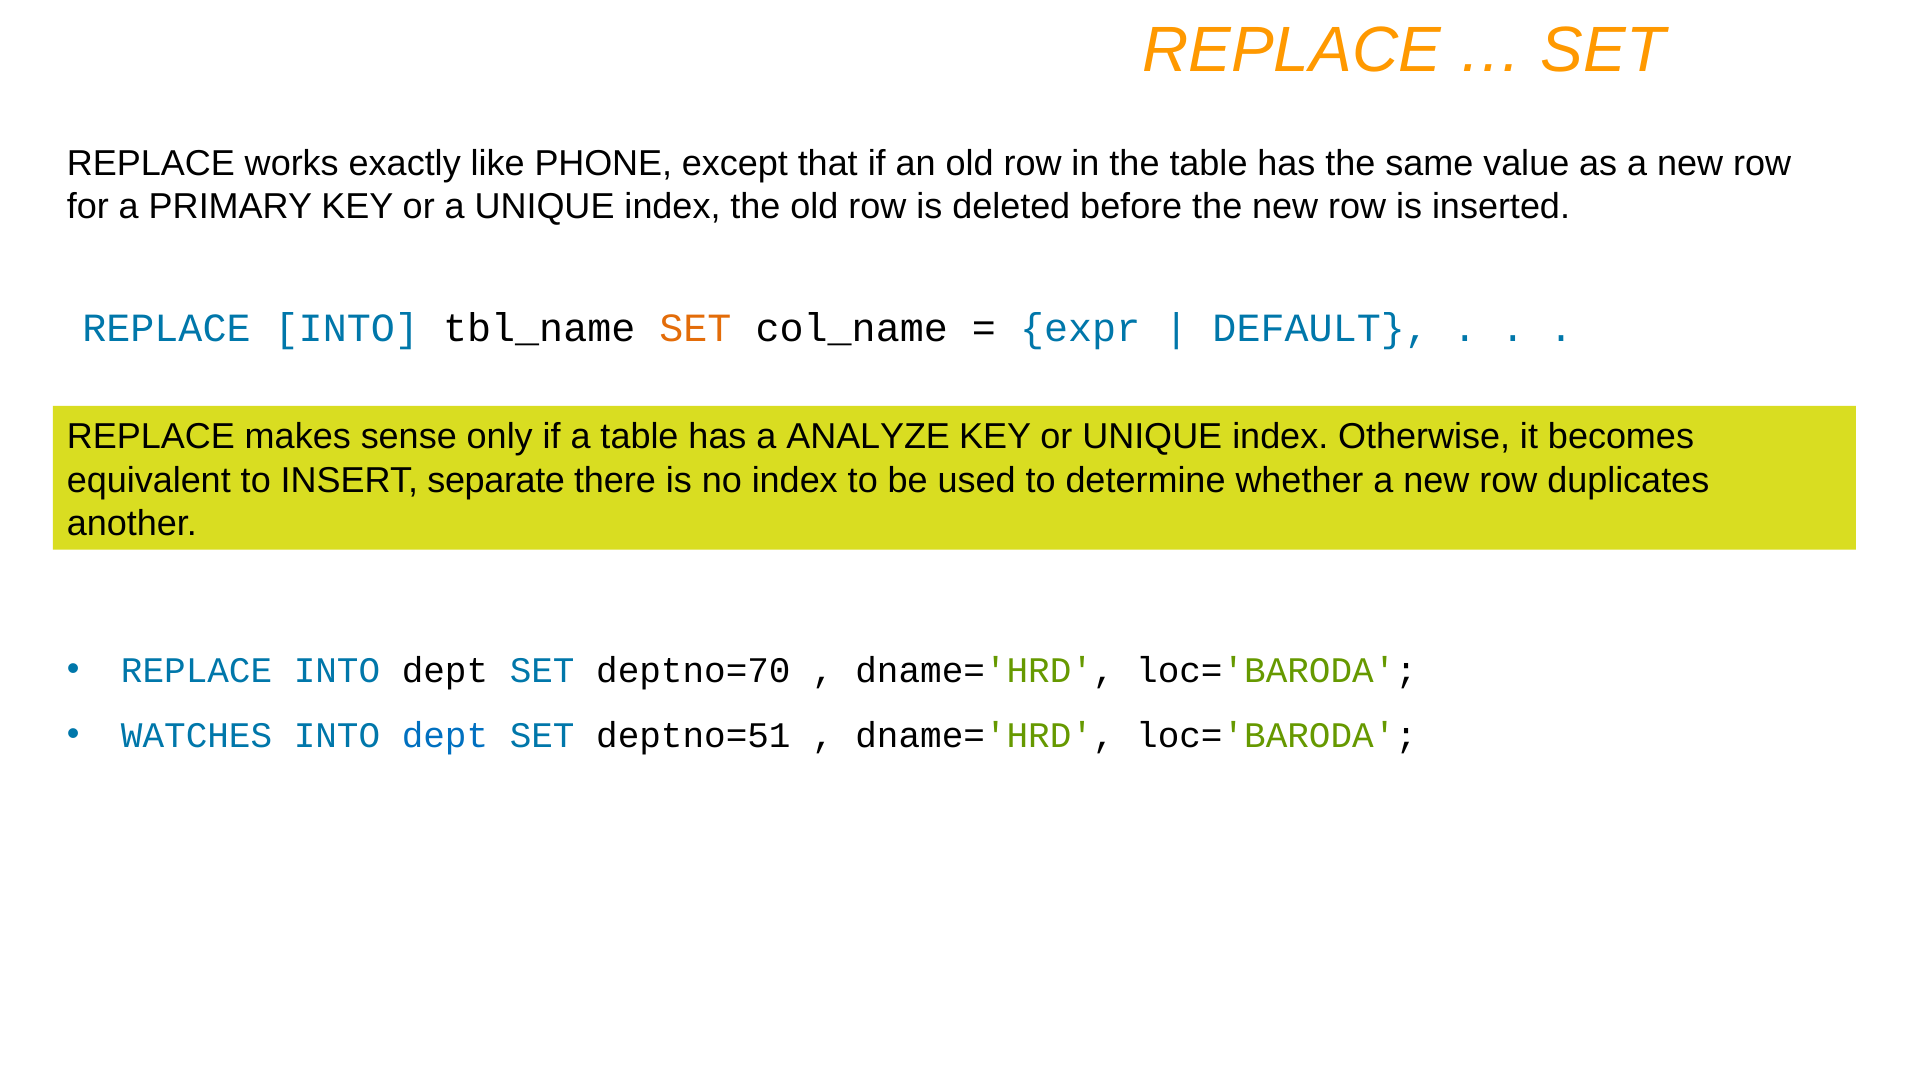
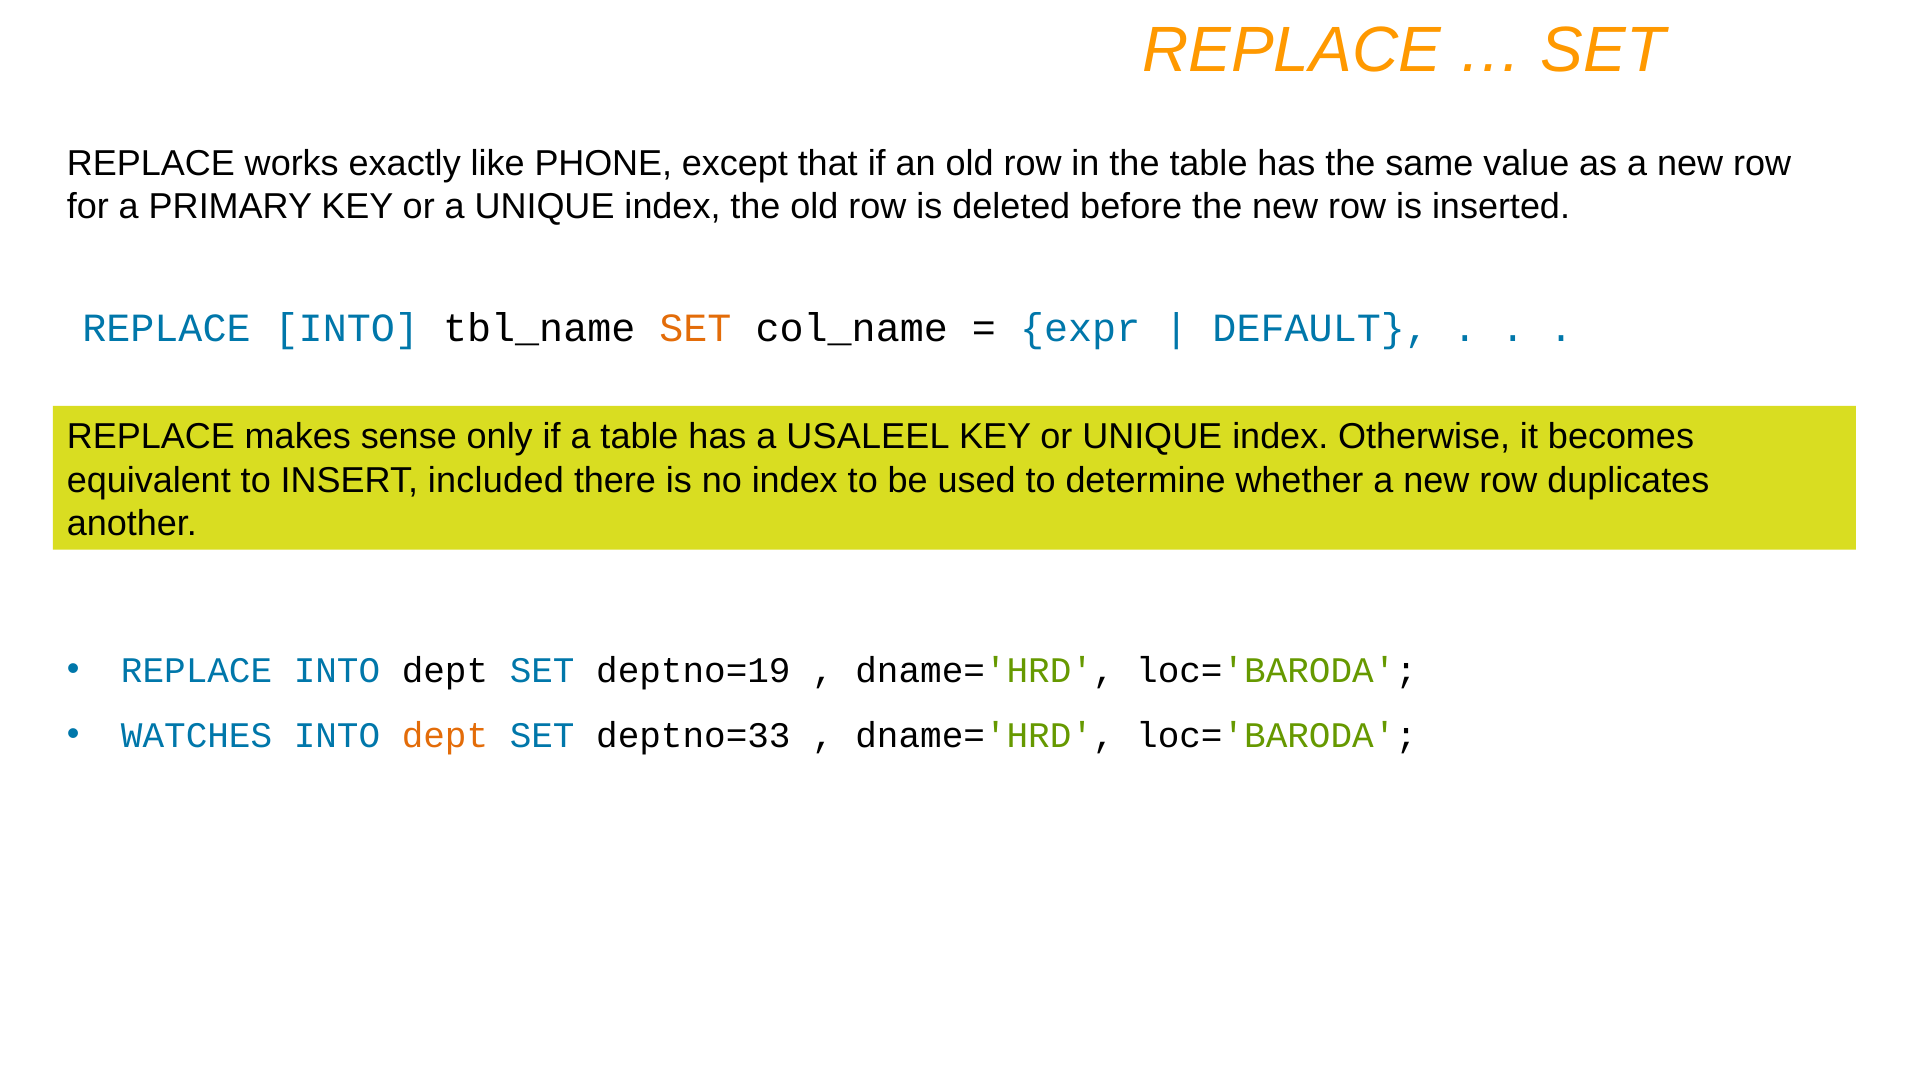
ANALYZE: ANALYZE -> USALEEL (868, 437)
separate: separate -> included (496, 480)
deptno=70: deptno=70 -> deptno=19 (693, 671)
dept colour: blue -> orange (445, 736)
deptno=51: deptno=51 -> deptno=33 (693, 736)
